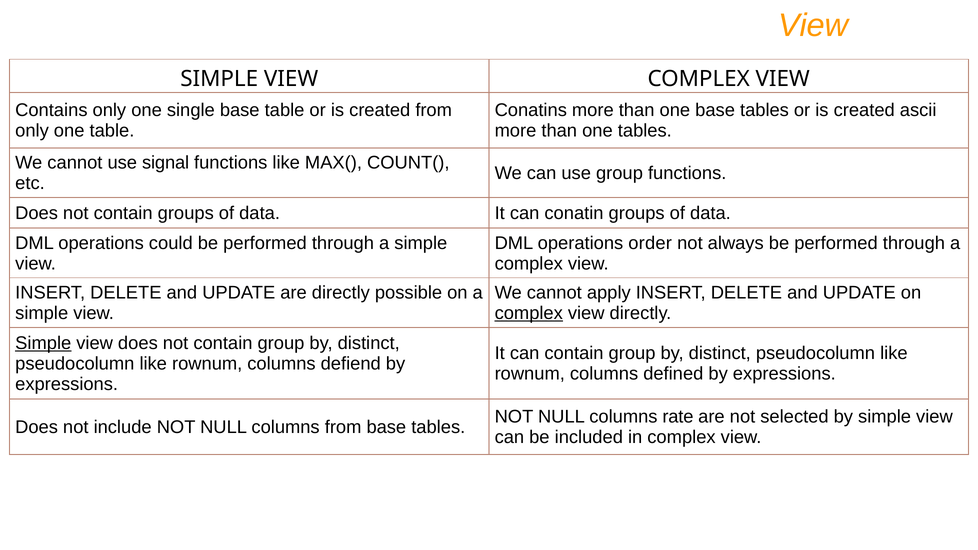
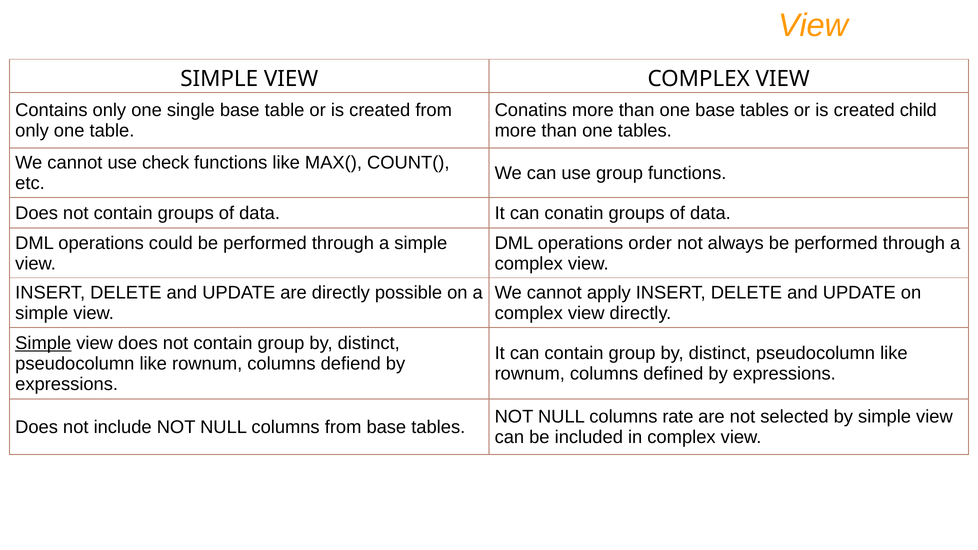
ascii: ascii -> child (918, 110)
signal: signal -> check (166, 163)
complex underline: present -> none (529, 313)
